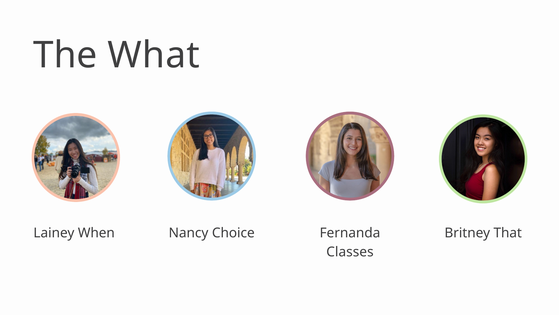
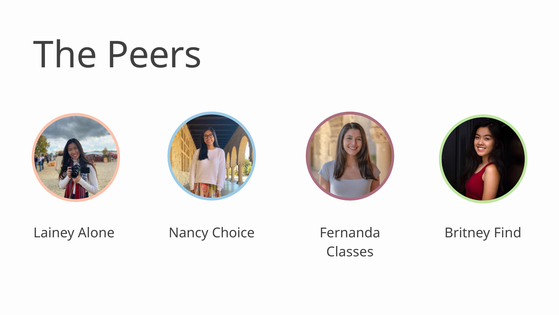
What: What -> Peers (154, 55)
When: When -> Alone (96, 232)
That: That -> Find (508, 232)
